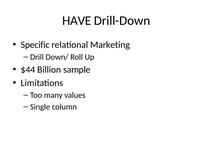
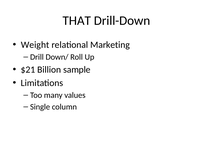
HAVE: HAVE -> THAT (77, 21)
Specific: Specific -> Weight (35, 45)
$44: $44 -> $21 (28, 70)
